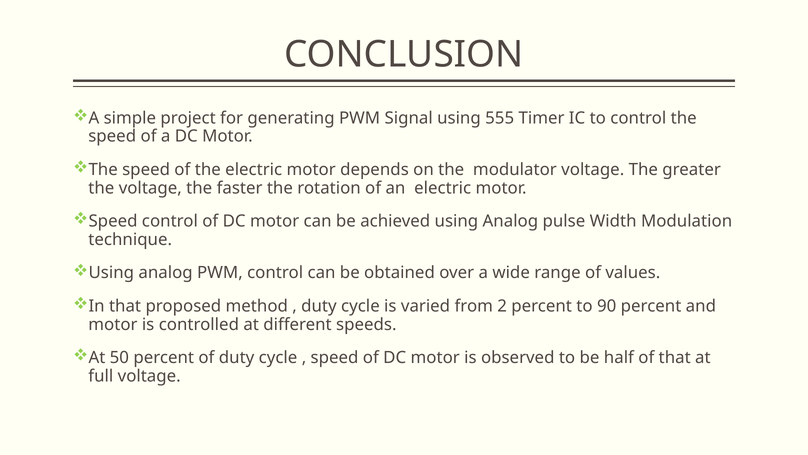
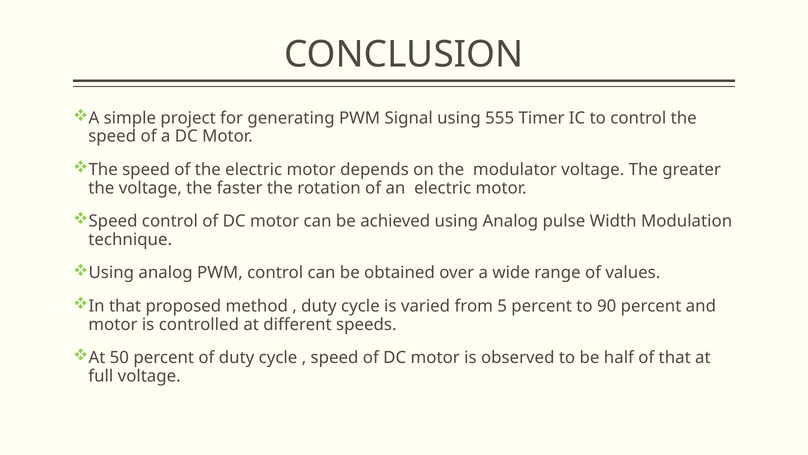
2: 2 -> 5 (502, 306)
